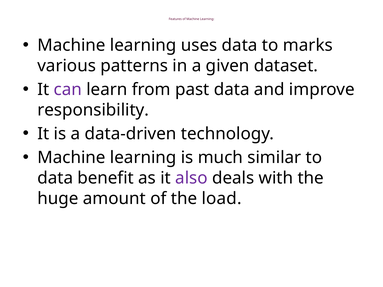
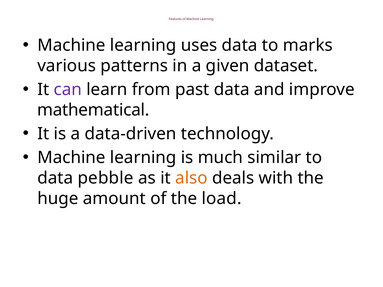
responsibility: responsibility -> mathematical (93, 110)
benefit: benefit -> pebble (106, 178)
also colour: purple -> orange (191, 178)
